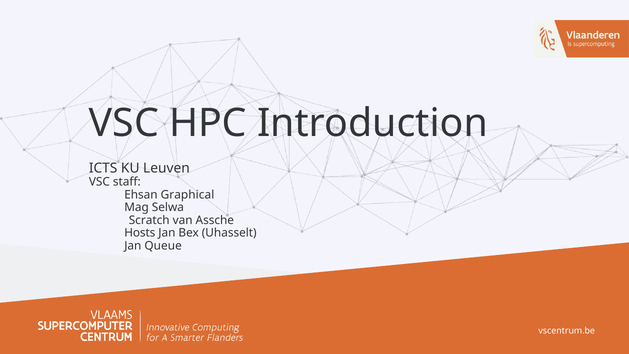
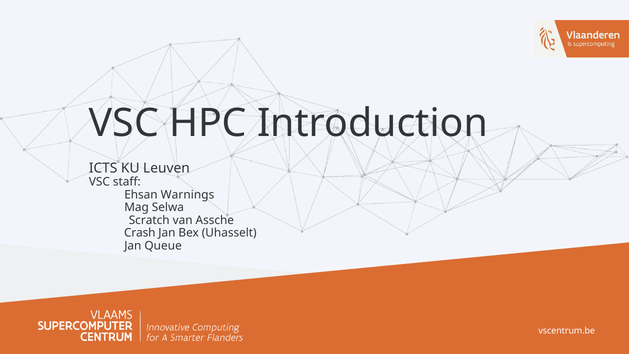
Graphical: Graphical -> Warnings (187, 195)
Hosts: Hosts -> Crash (140, 233)
